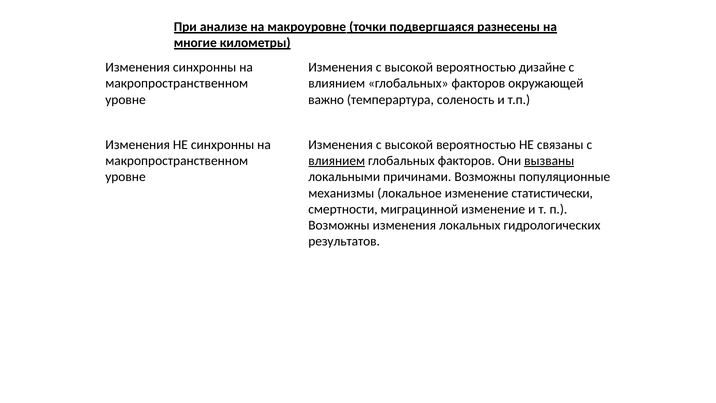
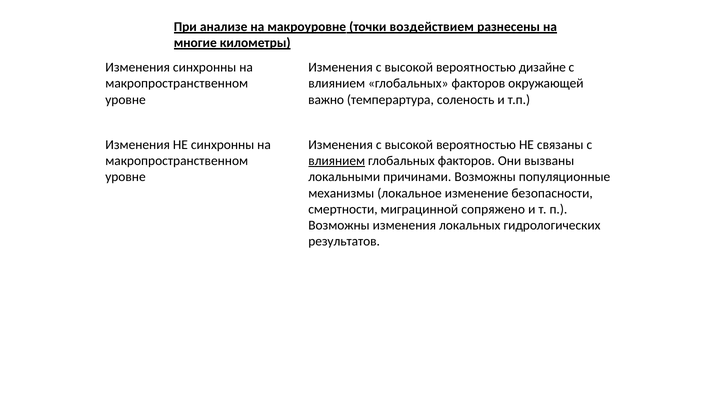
подвергшаяся: подвергшаяся -> воздействием (432, 27)
вызваны underline: present -> none (549, 161)
статистически: статистически -> безопасности (552, 193)
миграцинной изменение: изменение -> сопряжено (493, 209)
